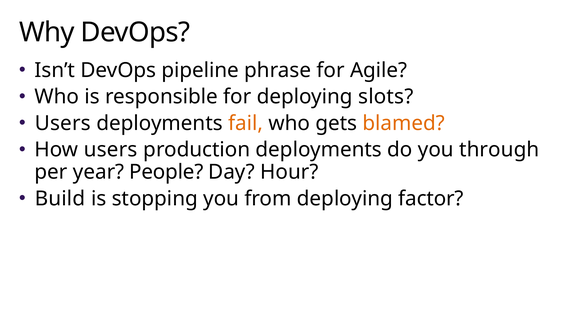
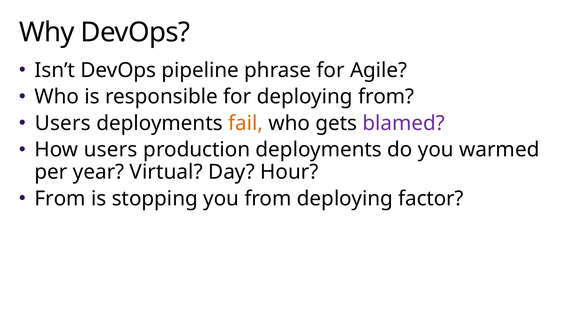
deploying slots: slots -> from (386, 97)
blamed colour: orange -> purple (404, 123)
through: through -> warmed (499, 150)
People: People -> Virtual (166, 172)
Build: Build -> From (60, 198)
